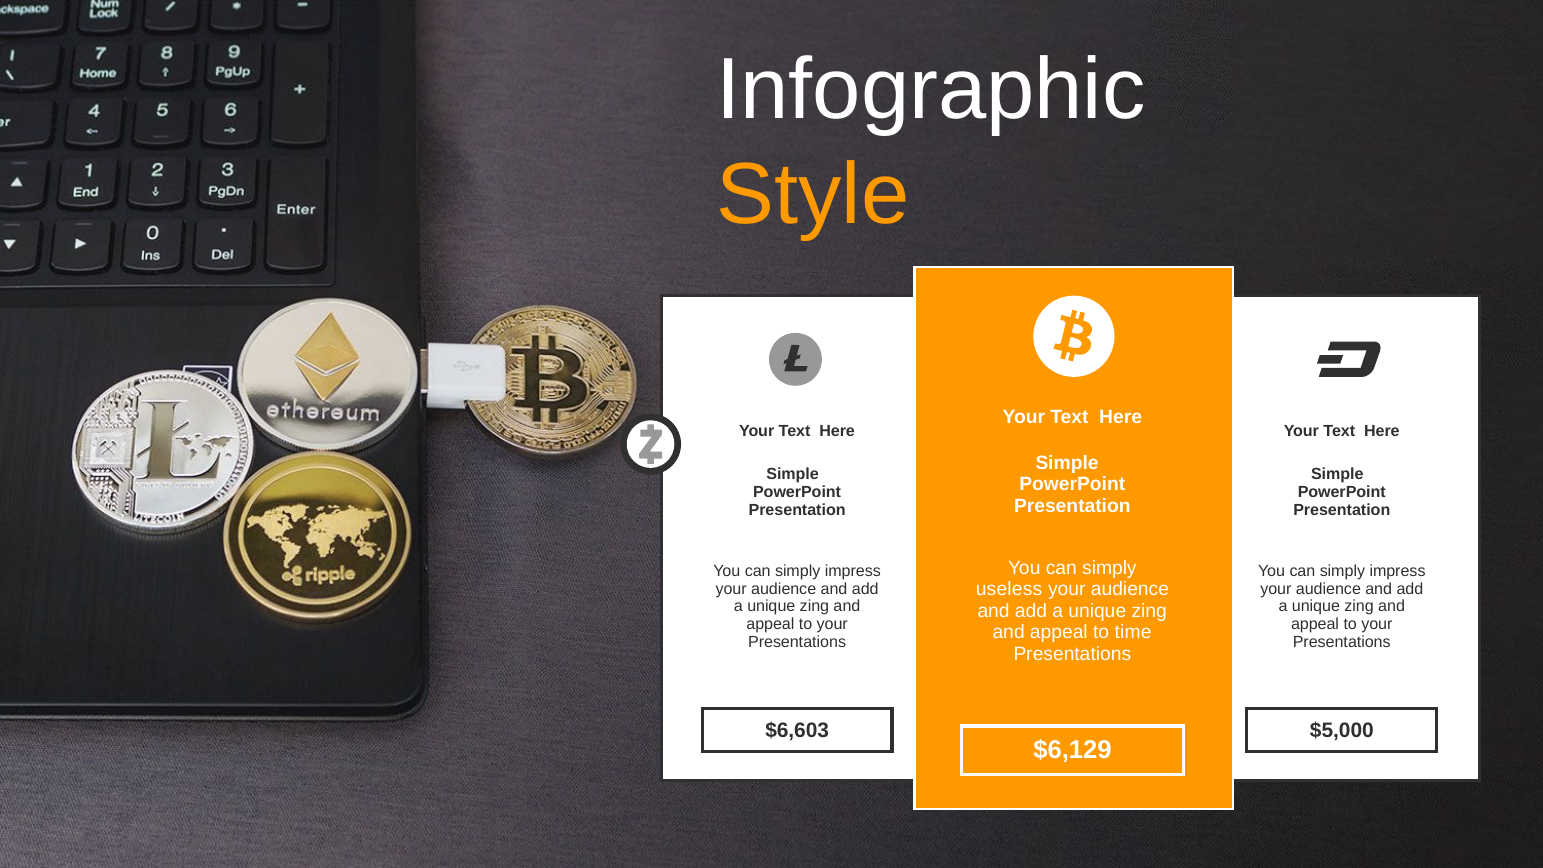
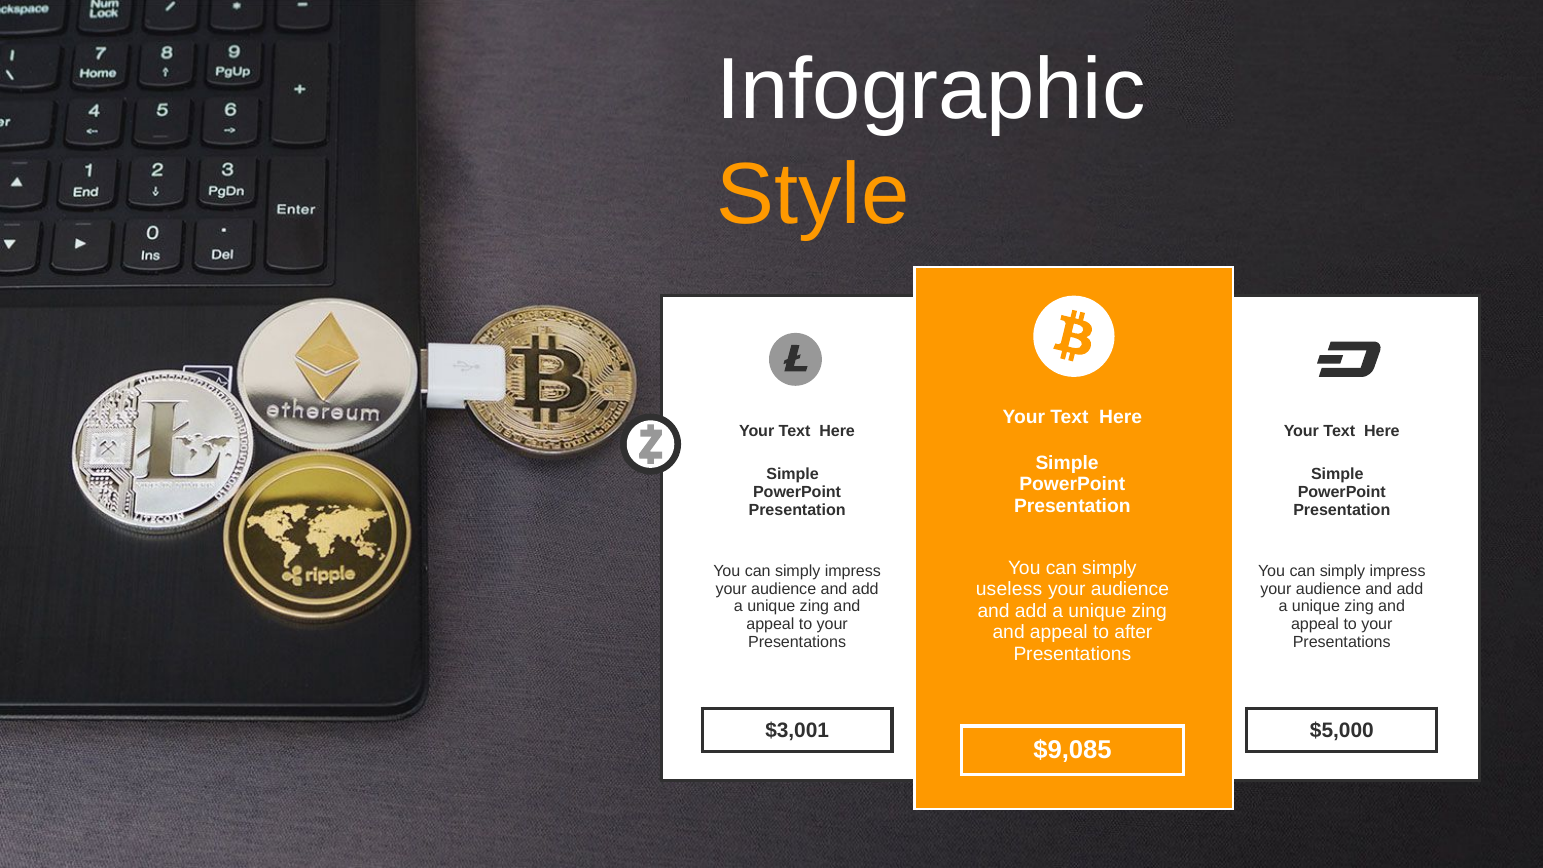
time: time -> after (1133, 632)
$6,603: $6,603 -> $3,001 (797, 730)
$6,129: $6,129 -> $9,085 (1072, 750)
